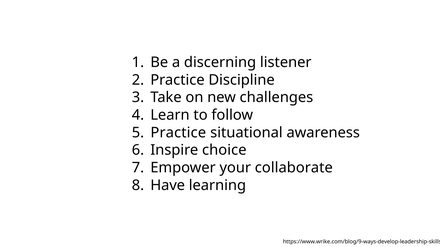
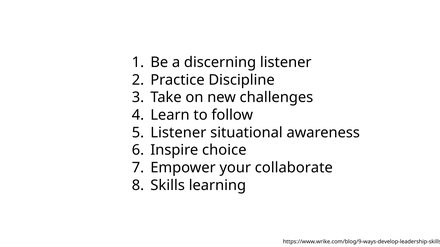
Practice: Practice -> Listener (178, 133)
Have: Have -> Skills (168, 186)
